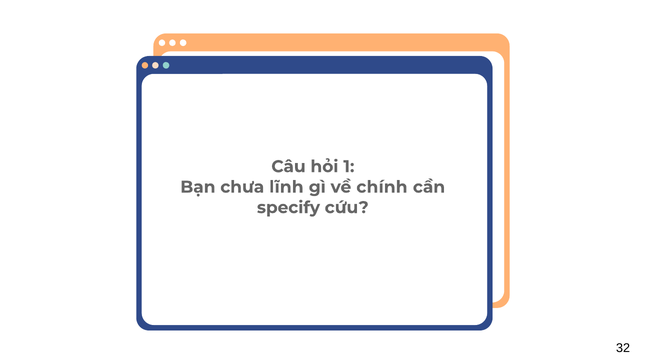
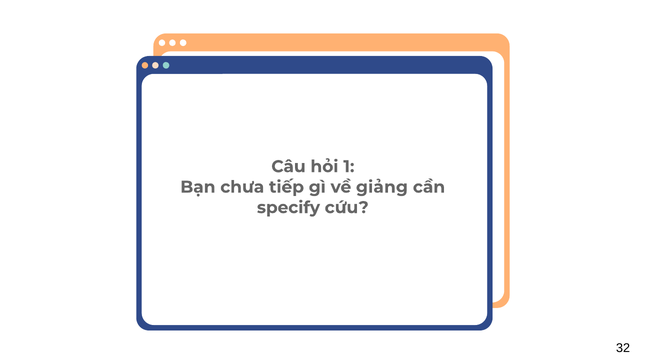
lĩnh: lĩnh -> tiếp (287, 187)
chính: chính -> giảng (382, 187)
